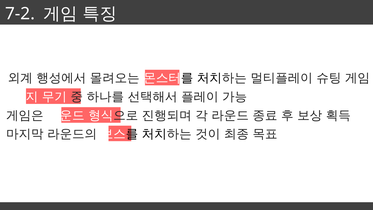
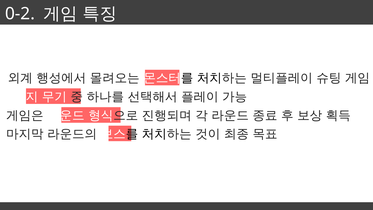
7-2: 7-2 -> 0-2 (20, 14)
